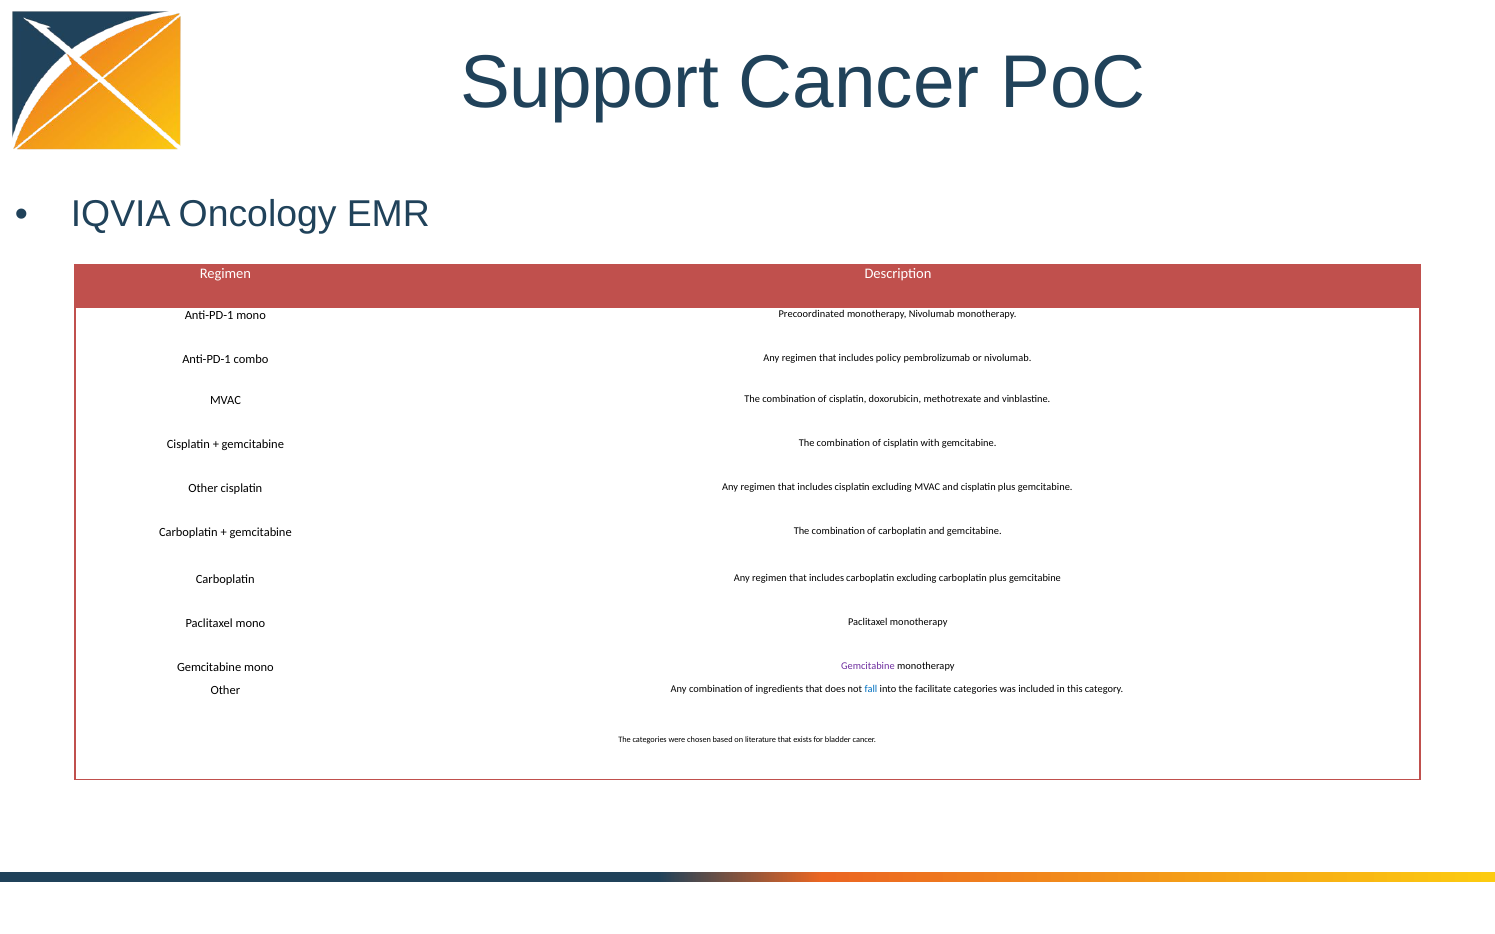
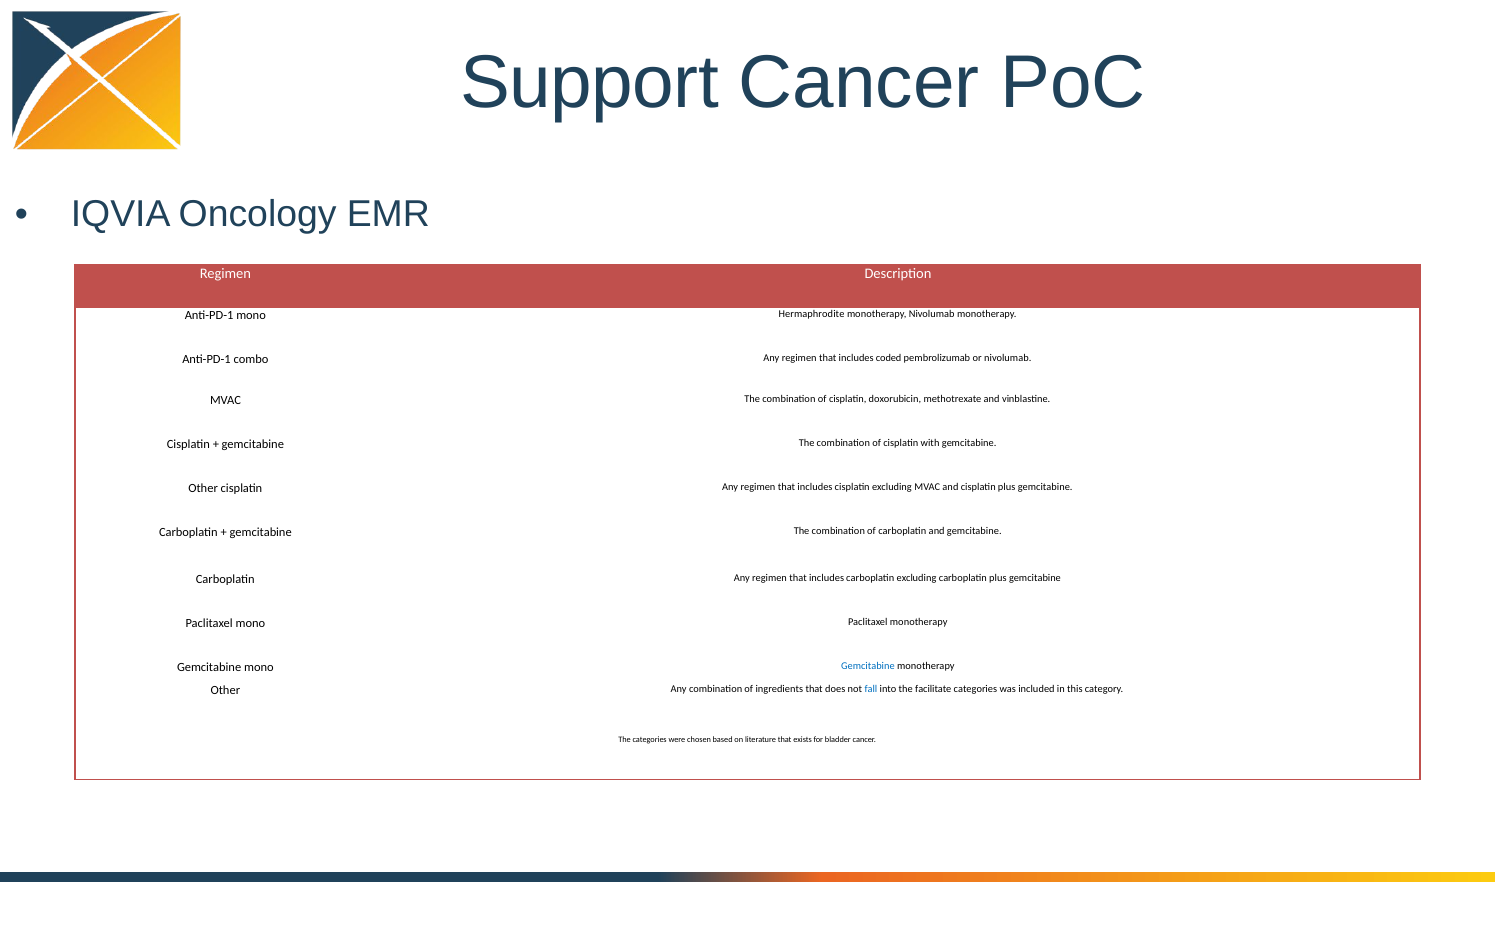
Precoordinated: Precoordinated -> Hermaphrodite (811, 314)
policy: policy -> coded (889, 359)
Gemcitabine colour: purple -> blue (868, 667)
